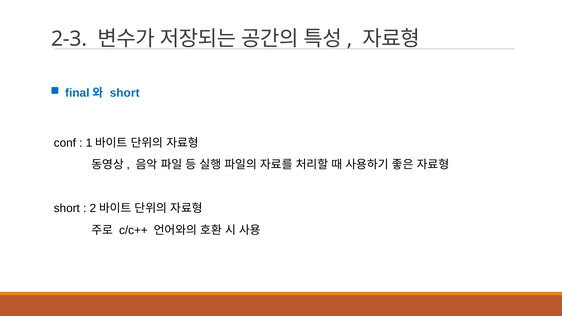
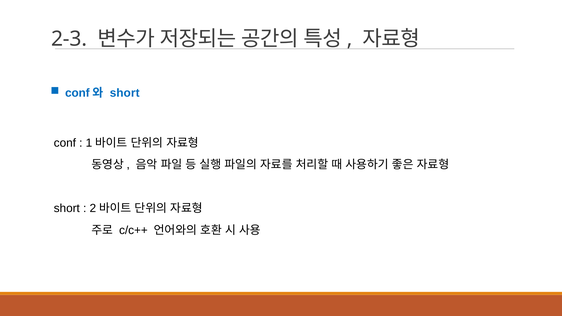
final: final -> conf (77, 93)
